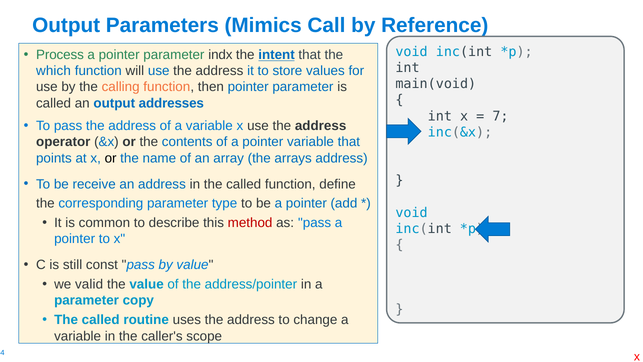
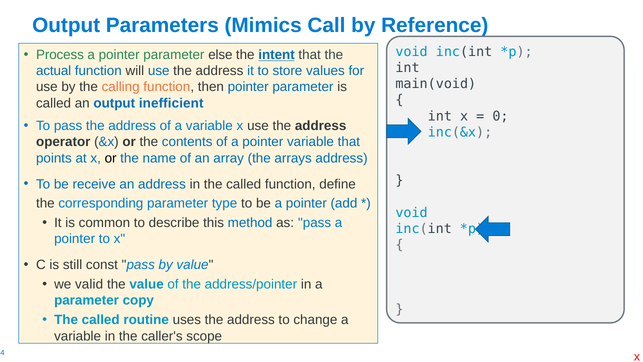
indx: indx -> else (220, 55)
which: which -> actual (54, 71)
addresses: addresses -> inefficient (171, 103)
7: 7 -> 0 (500, 116)
method colour: red -> blue (250, 223)
